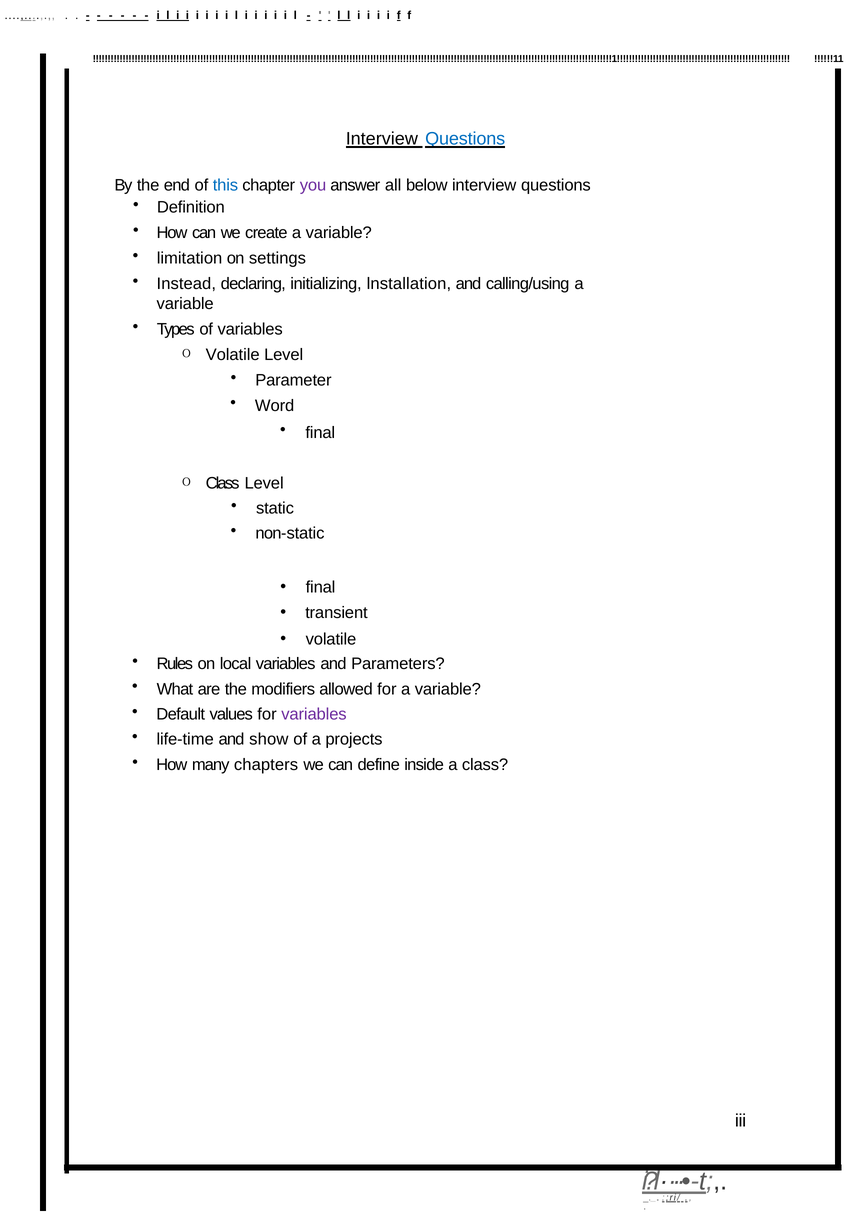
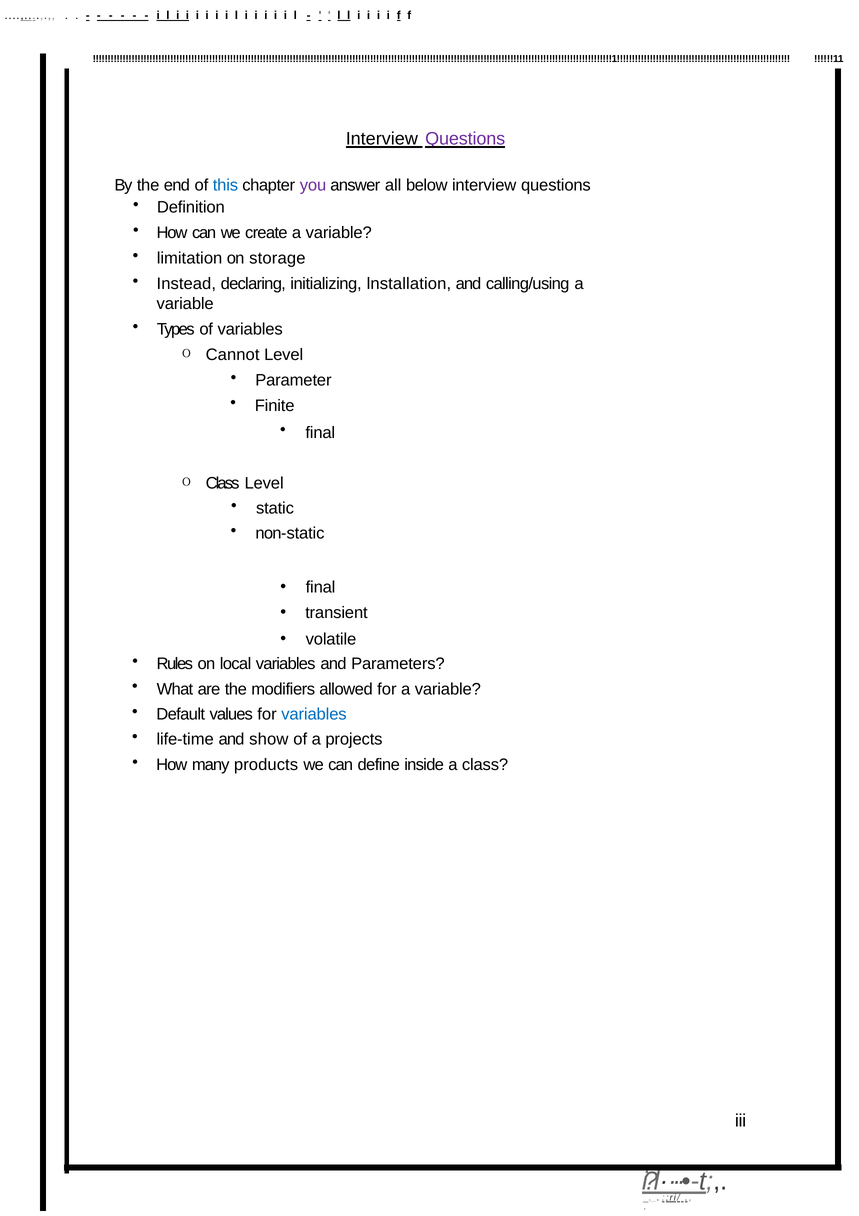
Questions colour: blue -> purple (465, 139)
settings: settings -> storage (277, 258)
Volatile: Volatile -> Cannot (233, 354)
Word: Word -> Finite (275, 405)
variables colour: purple -> blue (314, 714)
chapters: chapters -> products (266, 765)
